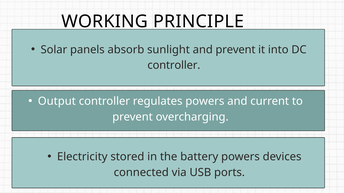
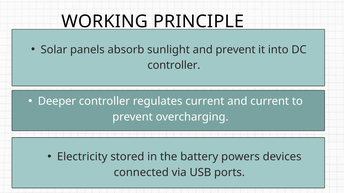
Output: Output -> Deeper (57, 101)
regulates powers: powers -> current (205, 101)
